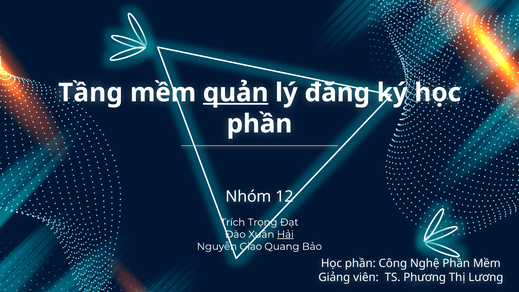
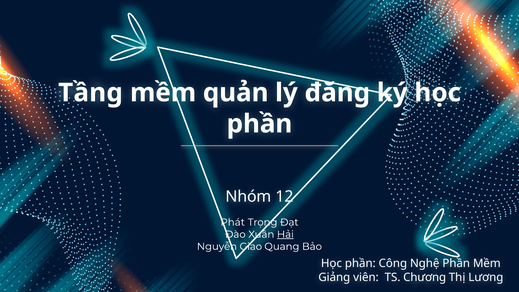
quản underline: present -> none (236, 93)
Trích: Trích -> Phát (233, 222)
Phương: Phương -> Chương (425, 277)
